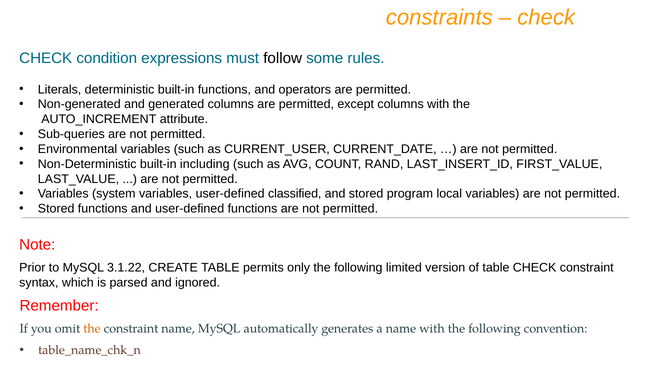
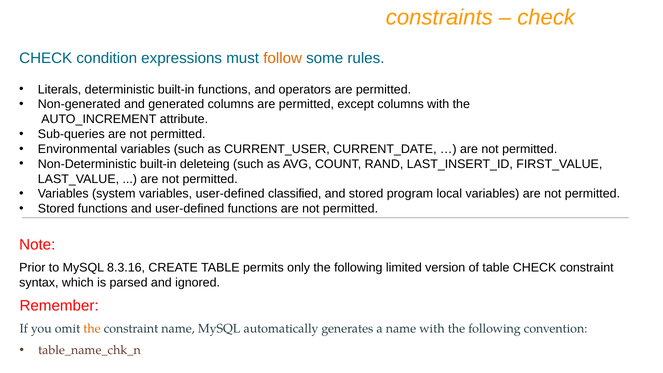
follow colour: black -> orange (283, 58)
including: including -> deleteing (205, 164)
3.1.22: 3.1.22 -> 8.3.16 (126, 268)
